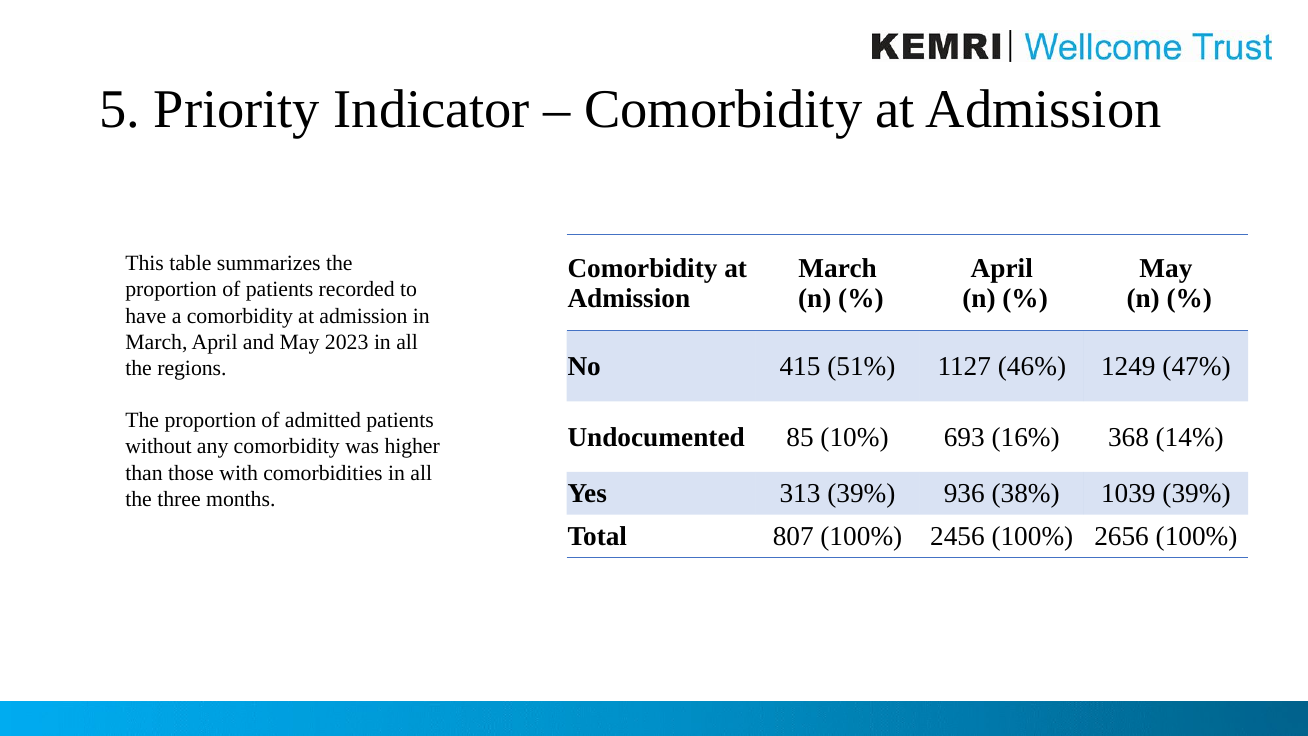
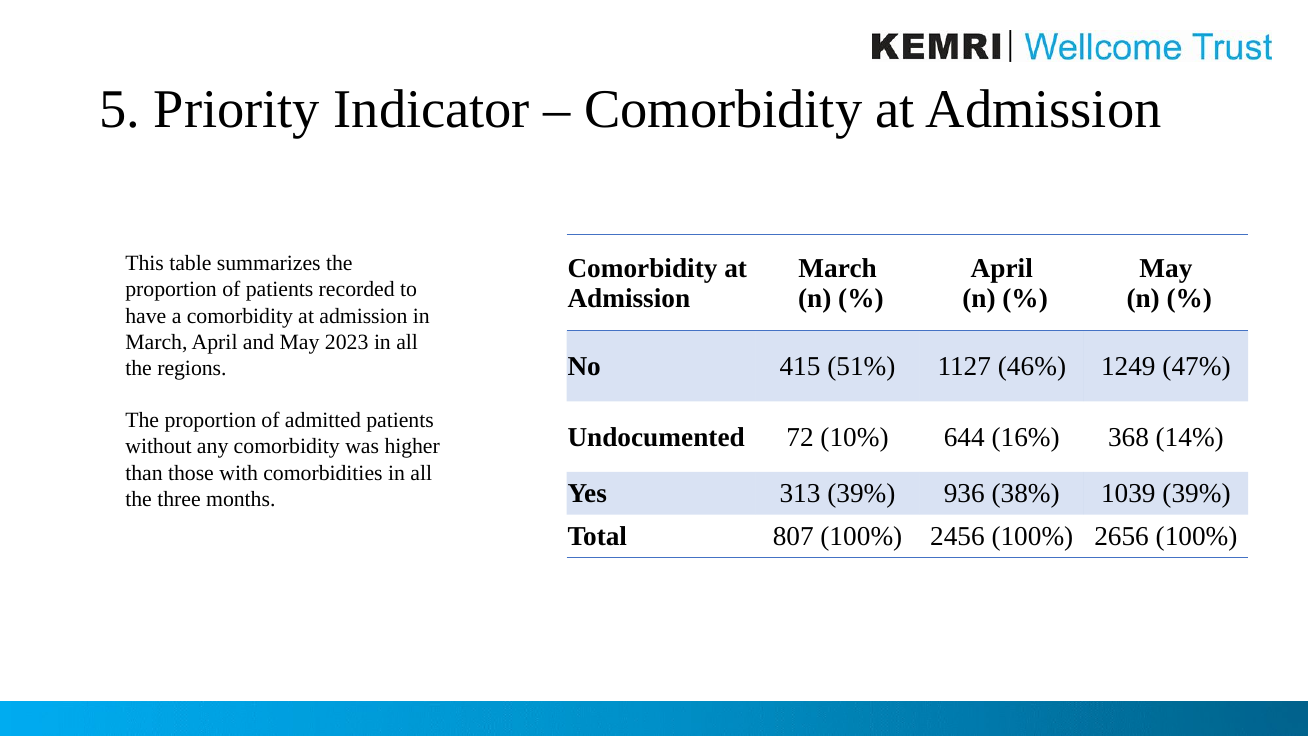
85: 85 -> 72 (800, 437)
693: 693 -> 644 (964, 437)
